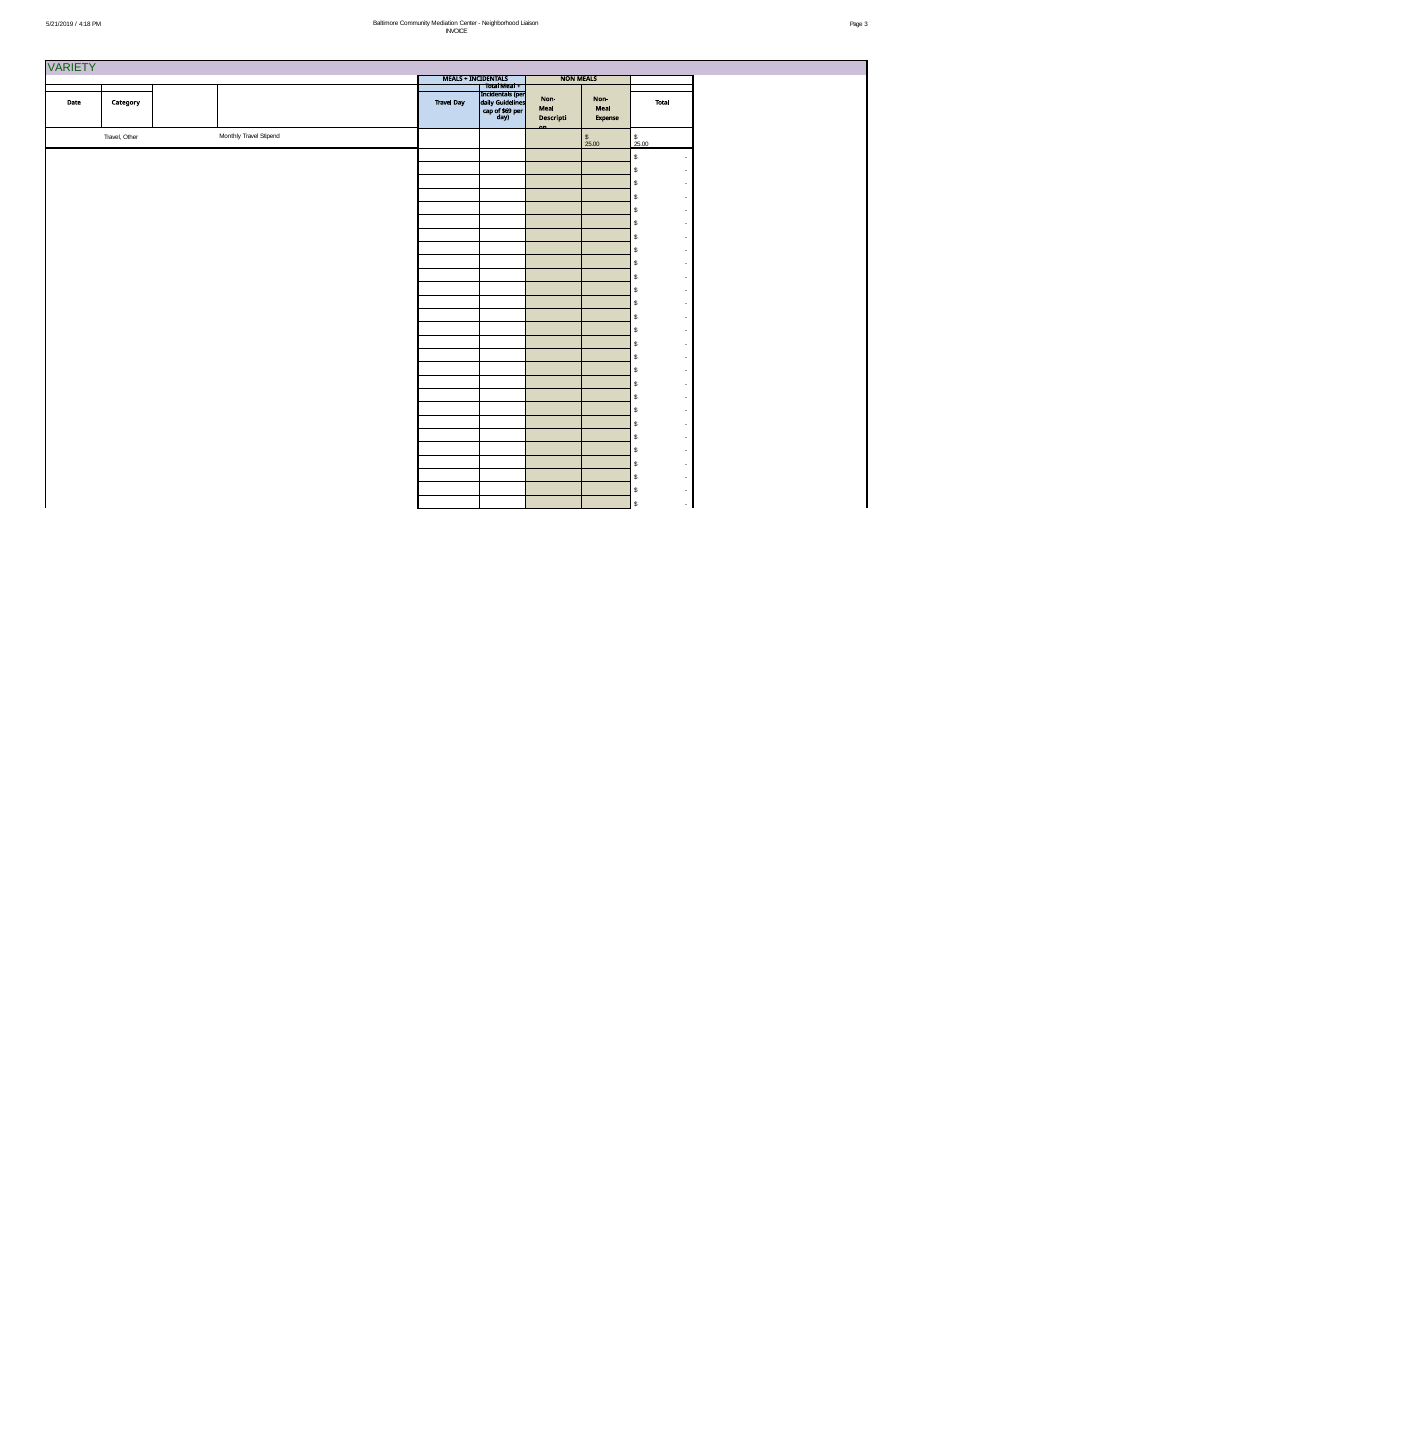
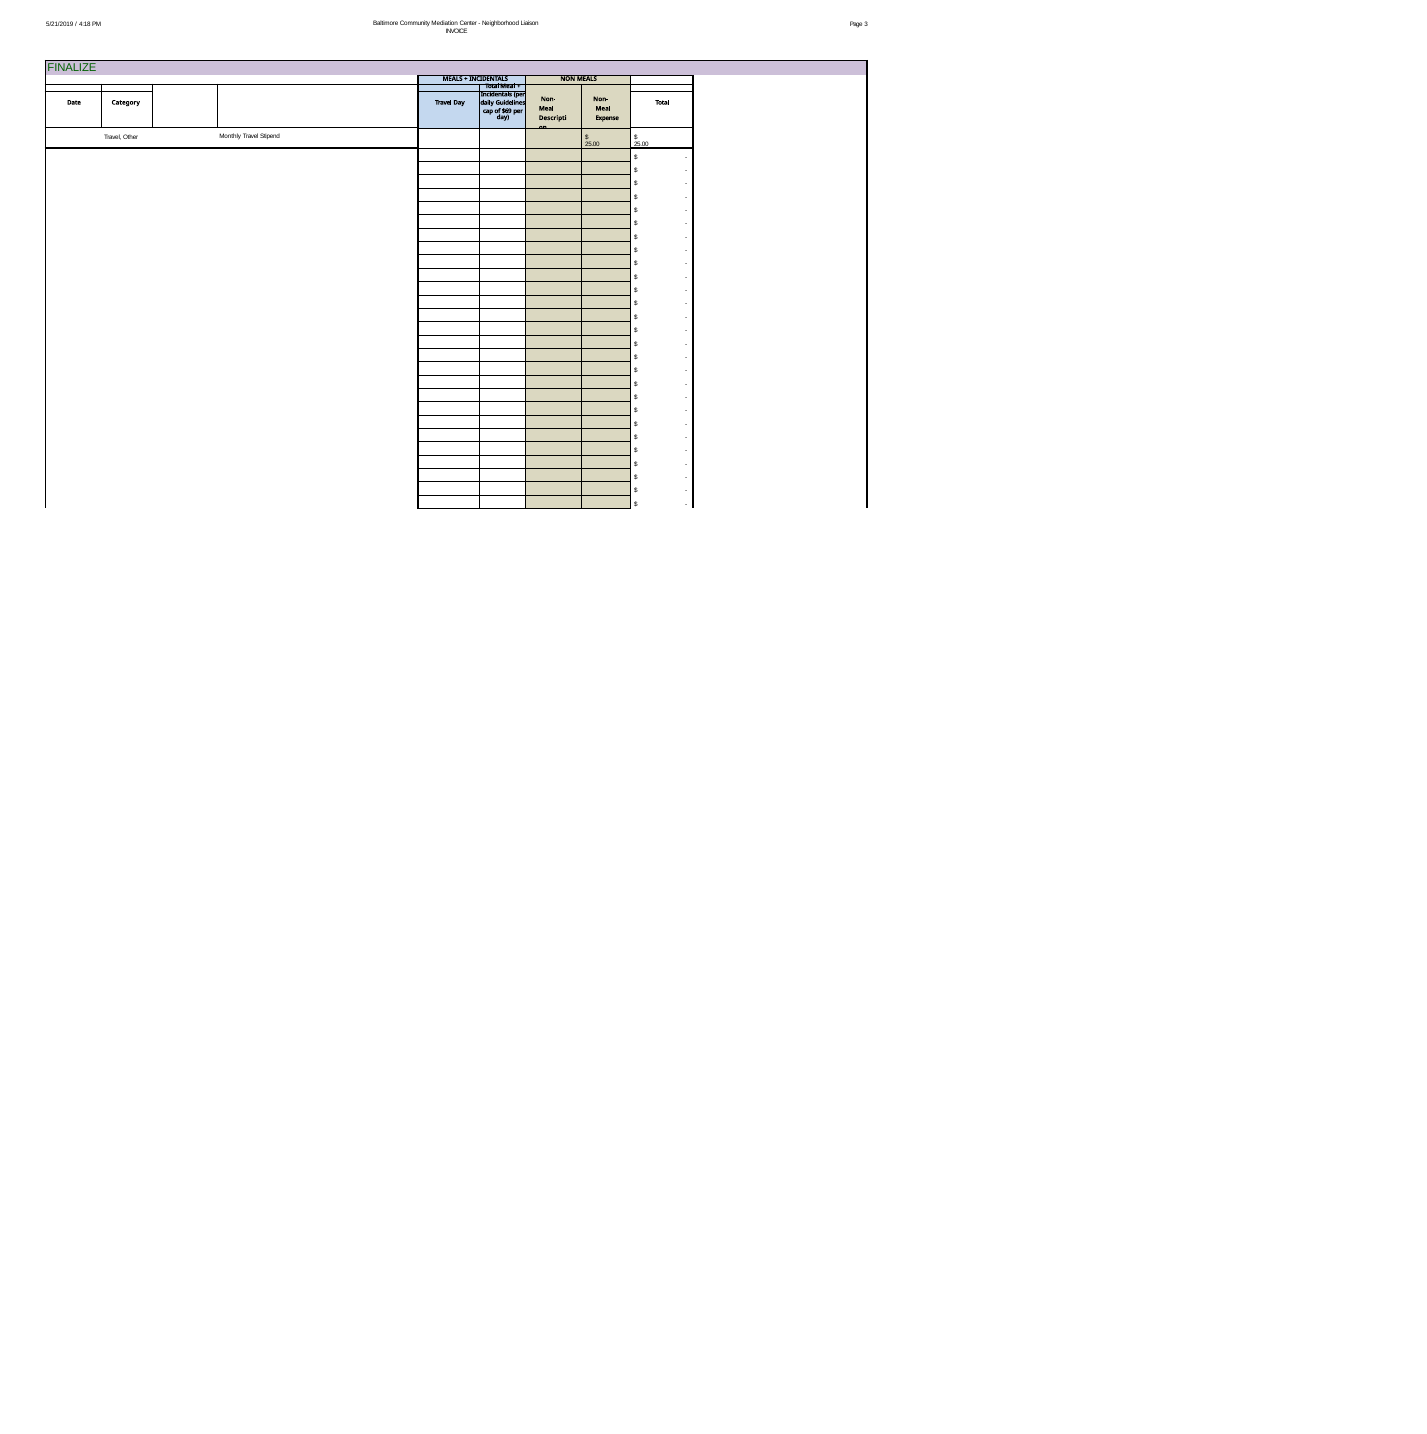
VARIETY: VARIETY -> FINALIZE (72, 68)
